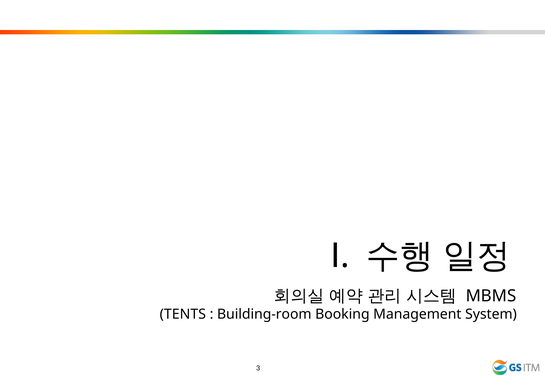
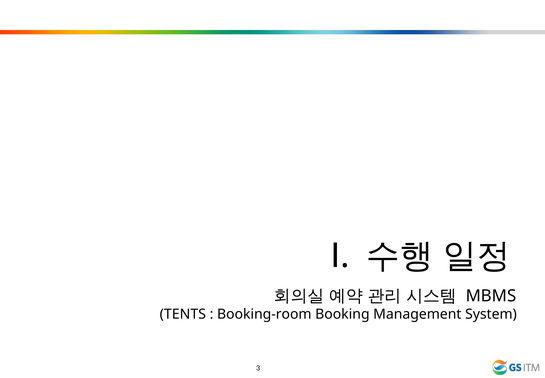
Building-room: Building-room -> Booking-room (264, 314)
